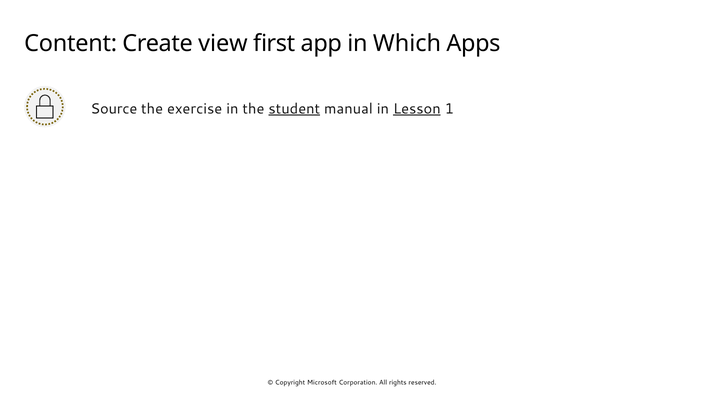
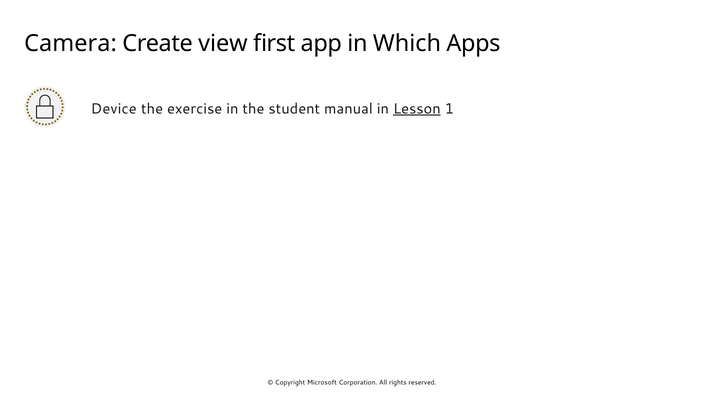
Content: Content -> Camera (71, 43)
Source: Source -> Device (114, 109)
student underline: present -> none (294, 109)
